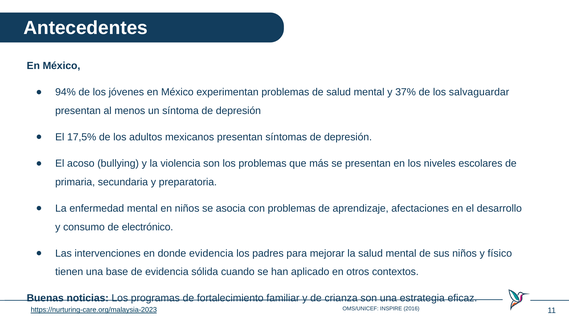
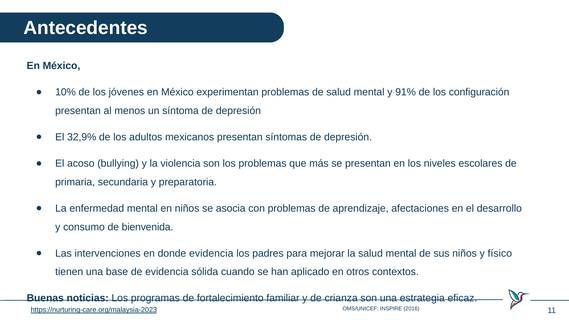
94%: 94% -> 10% (65, 92)
37%: 37% -> 91% (406, 92)
salvaguardar: salvaguardar -> configuración (479, 92)
17,5%: 17,5% -> 32,9% (82, 137)
electrónico: electrónico -> bienvenida (148, 227)
